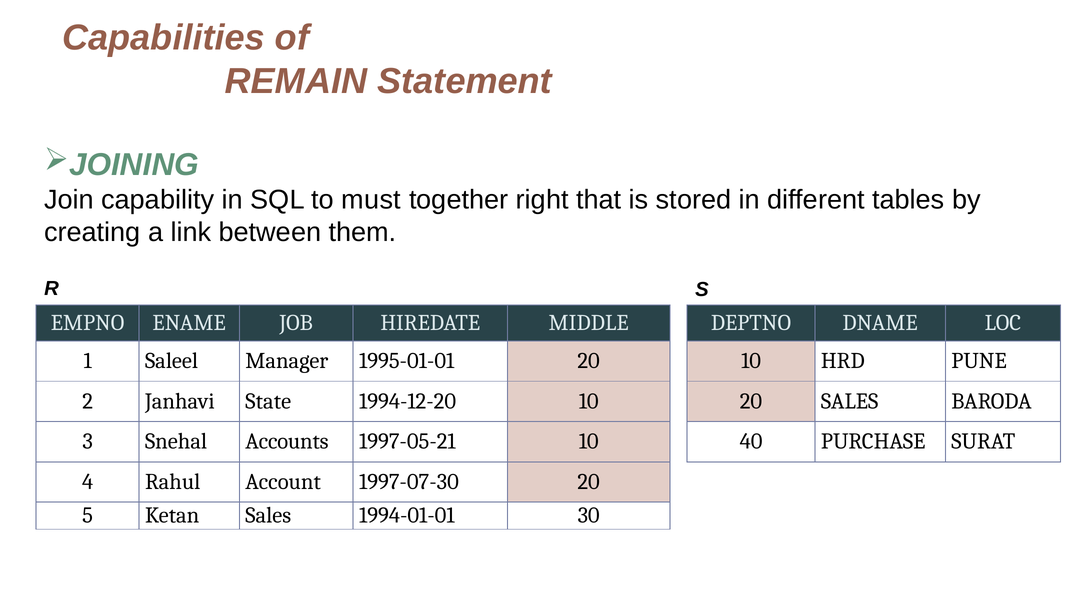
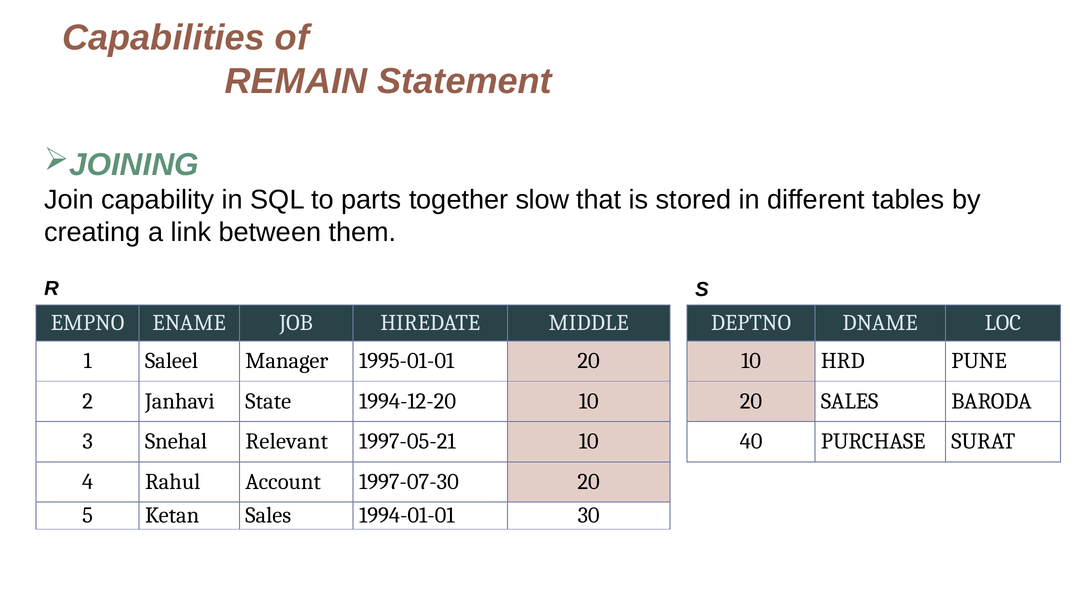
must: must -> parts (371, 200)
right: right -> slow (542, 200)
Accounts: Accounts -> Relevant (287, 441)
